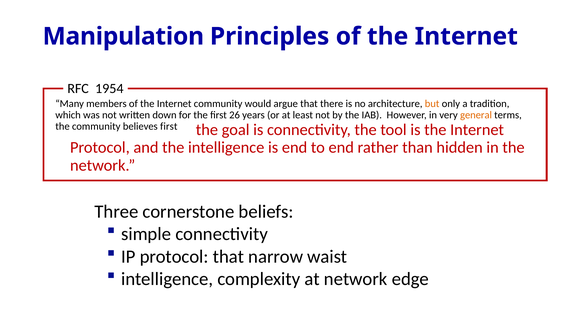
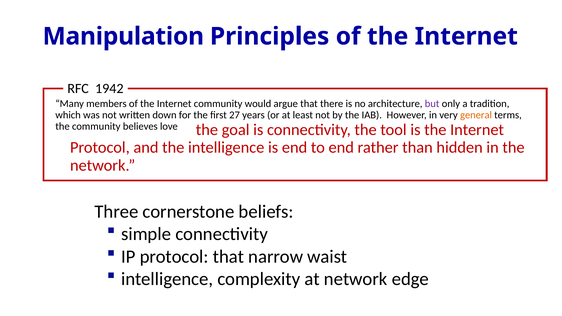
1954: 1954 -> 1942 (109, 89)
but colour: orange -> purple (432, 104)
26: 26 -> 27 (235, 115)
believes first: first -> love (169, 127)
